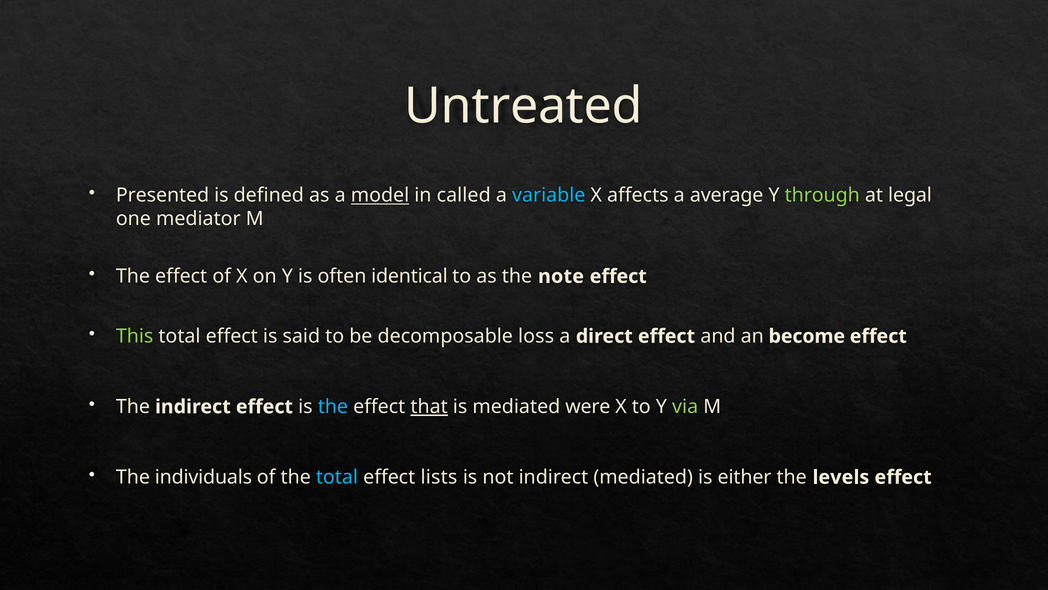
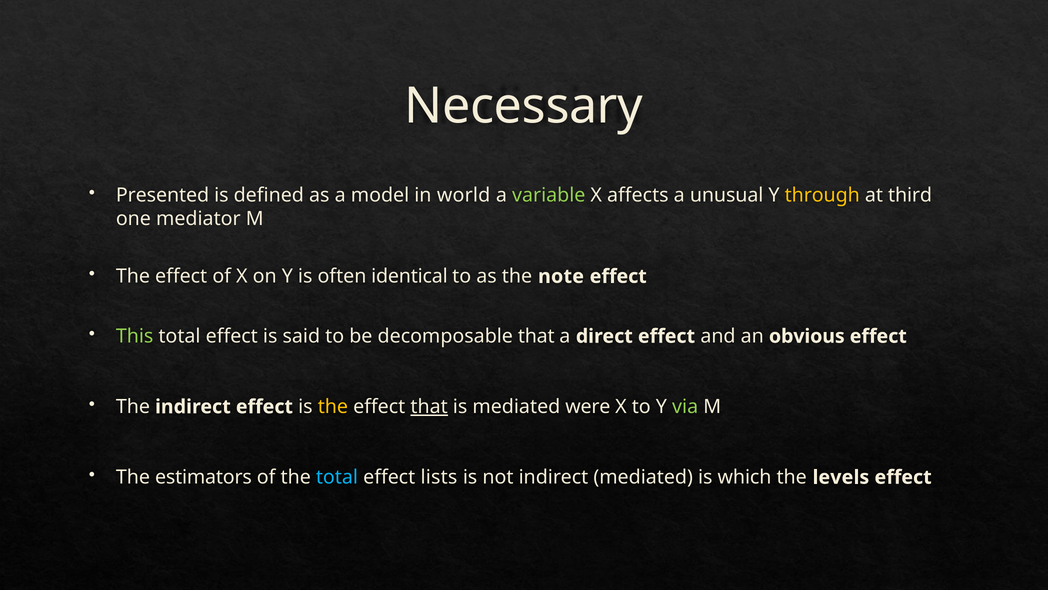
Untreated: Untreated -> Necessary (524, 106)
model underline: present -> none (380, 195)
called: called -> world (464, 195)
variable colour: light blue -> light green (549, 195)
average: average -> unusual (727, 195)
through colour: light green -> yellow (822, 195)
legal: legal -> third (910, 195)
decomposable loss: loss -> that (536, 336)
become: become -> obvious (807, 336)
the colour: light blue -> yellow (333, 406)
individuals: individuals -> estimators (203, 477)
either: either -> which (745, 477)
